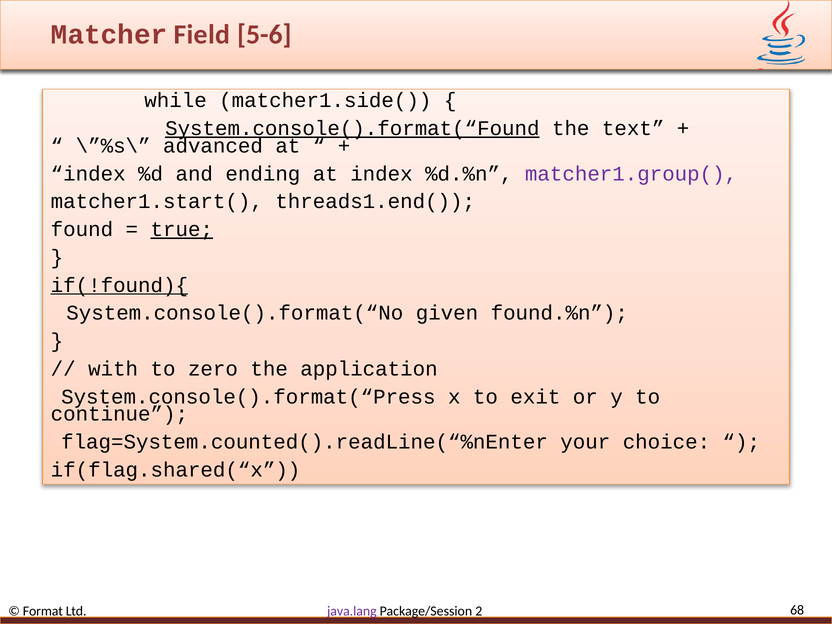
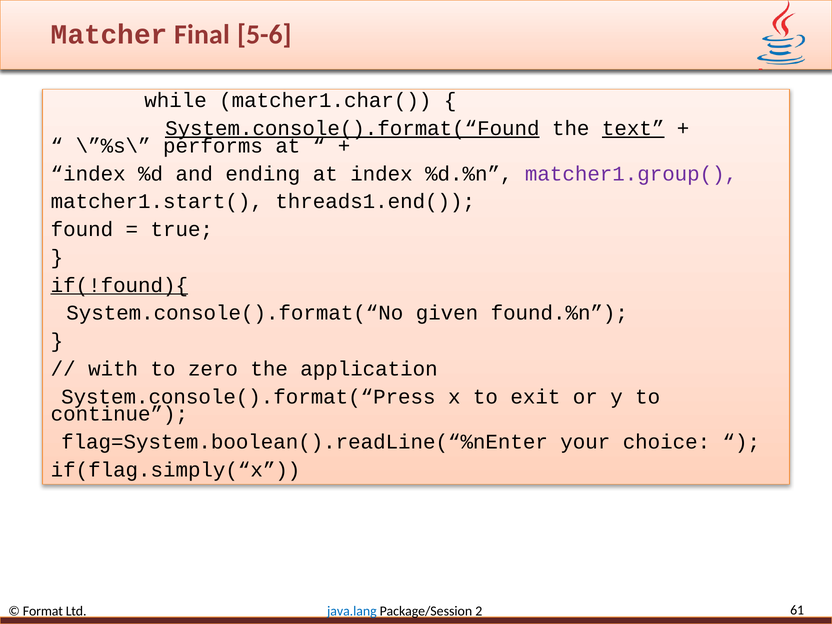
Field: Field -> Final (202, 34)
matcher1.side(: matcher1.side( -> matcher1.char( (325, 100)
text underline: none -> present (633, 128)
advanced: advanced -> performs (213, 146)
true underline: present -> none (182, 229)
flag=System.counted().readLine(“%nEnter: flag=System.counted().readLine(“%nEnter -> flag=System.boolean().readLine(“%nEnter (305, 442)
if(flag.shared(“x: if(flag.shared(“x -> if(flag.simply(“x (176, 470)
java.lang colour: purple -> blue (352, 611)
68: 68 -> 61 (797, 610)
